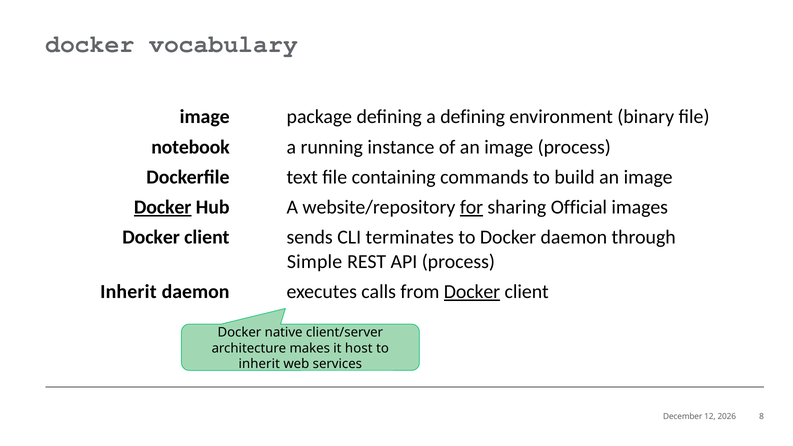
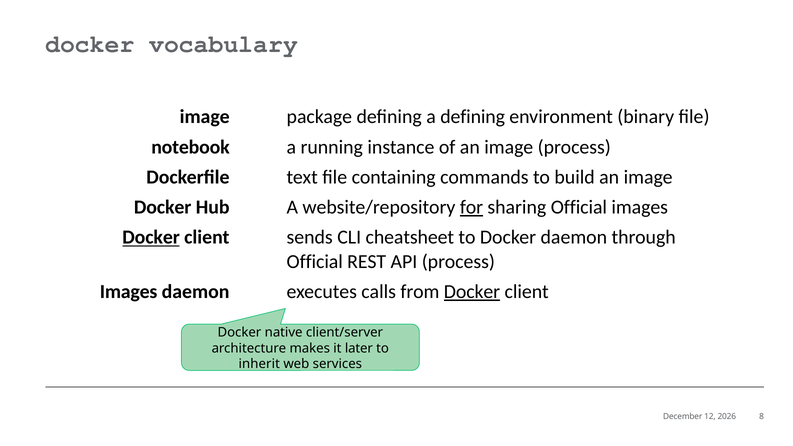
Docker underline: present -> none (163, 207)
Docker underline: none -> present (151, 238)
terminates: terminates -> cheatsheet (410, 238)
Simple: Simple -> Official (315, 262)
Inherit: Inherit -> Images (129, 292)
host: host -> later (359, 348)
